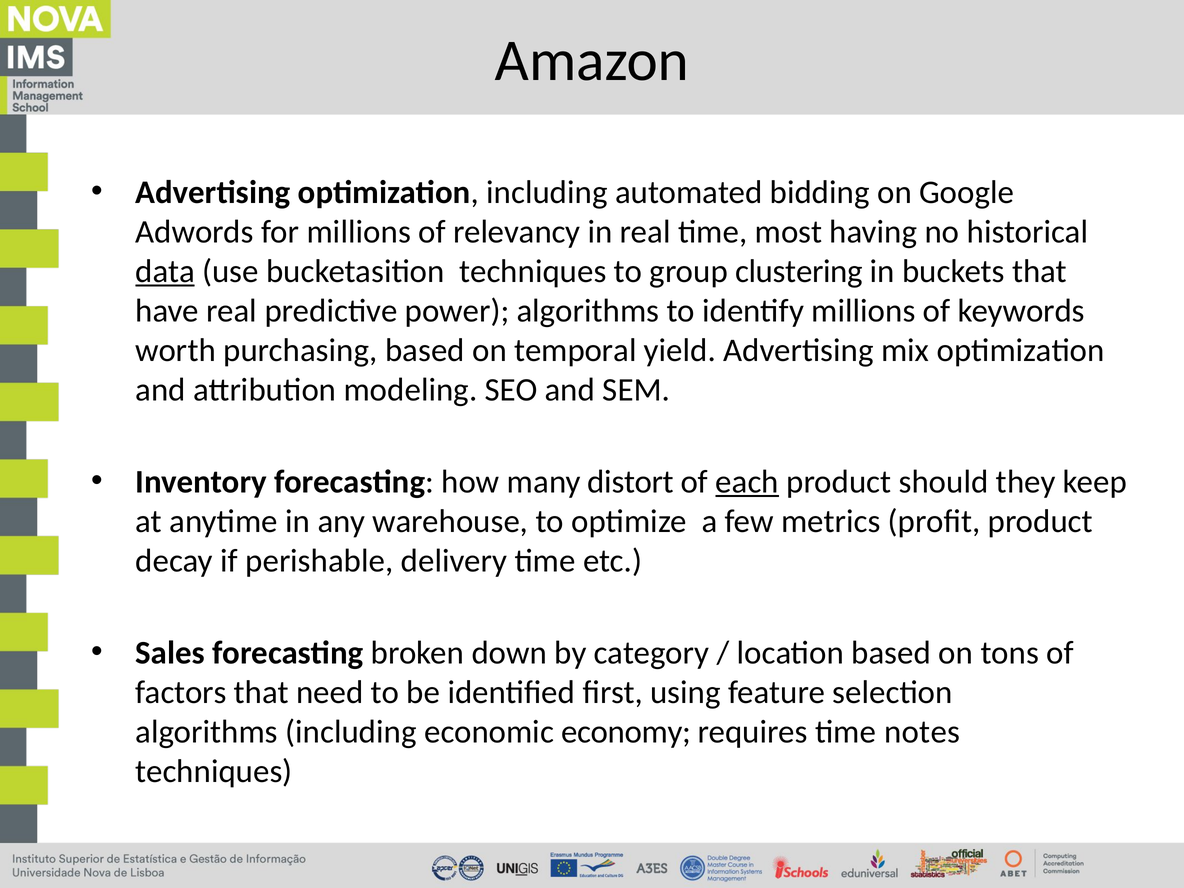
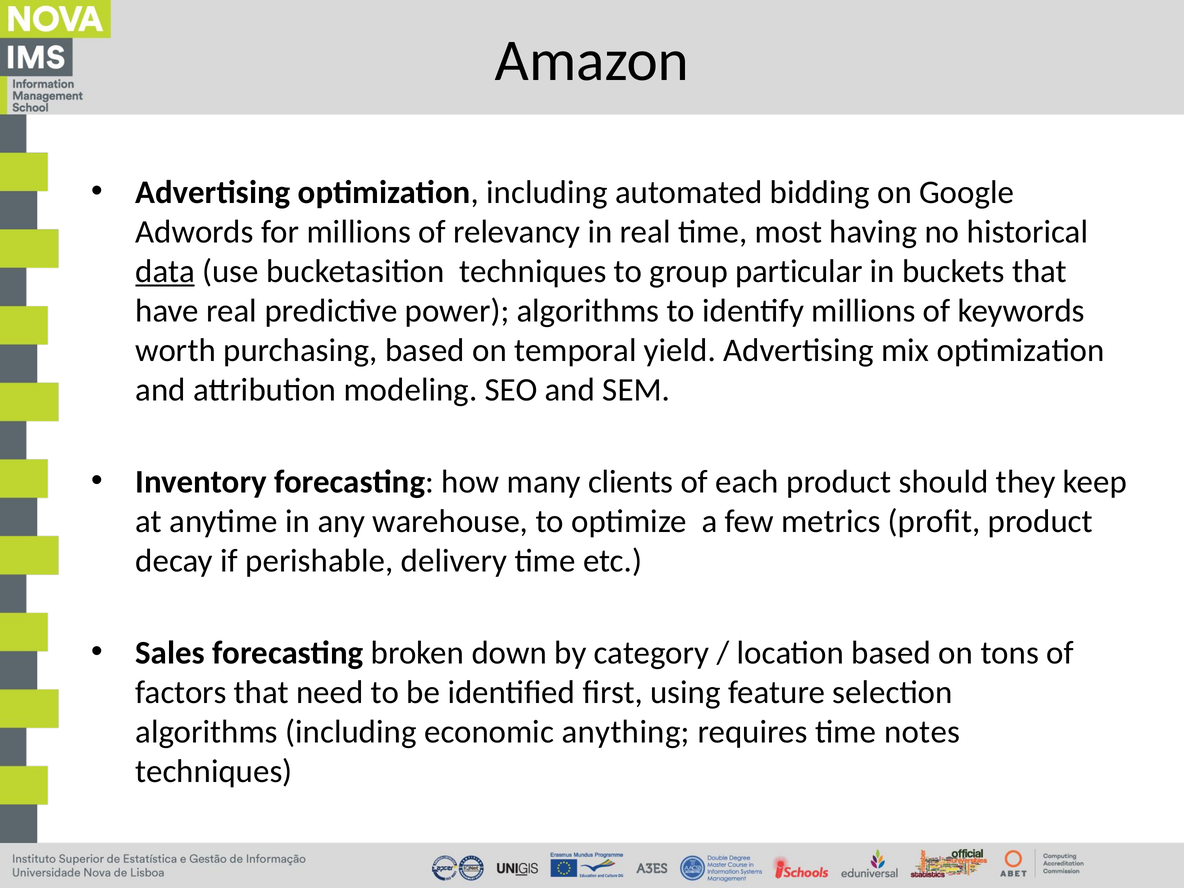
clustering: clustering -> particular (799, 271)
distort: distort -> clients (631, 482)
each underline: present -> none (747, 482)
economy: economy -> anything (626, 732)
